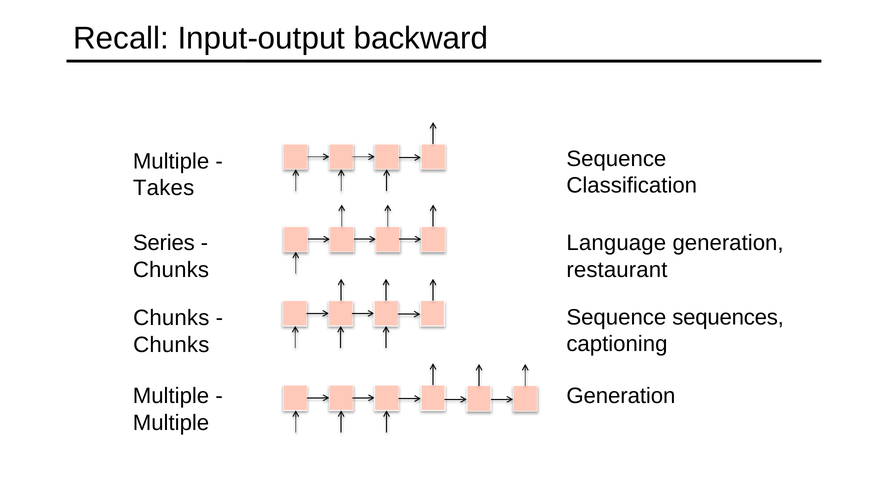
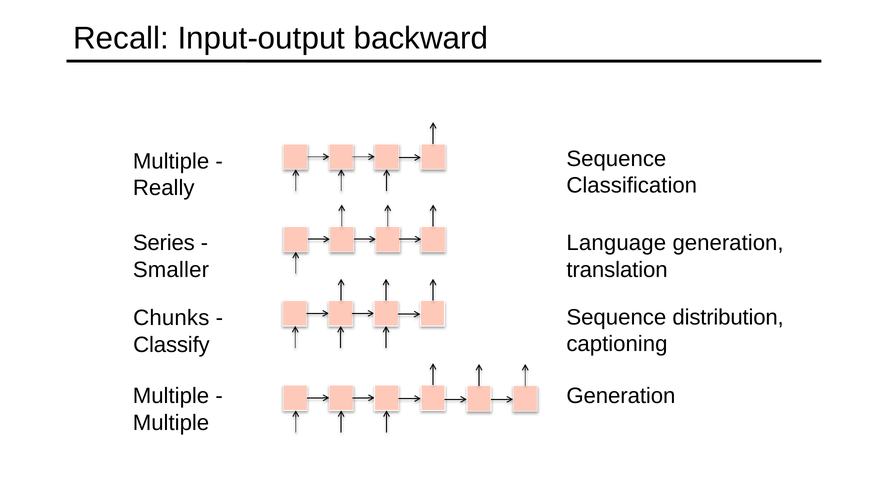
Takes: Takes -> Really (164, 188)
Chunks: Chunks -> Smaller (171, 269)
restaurant: restaurant -> translation (617, 269)
sequences: sequences -> distribution (728, 317)
Chunks: Chunks -> Classify (171, 344)
